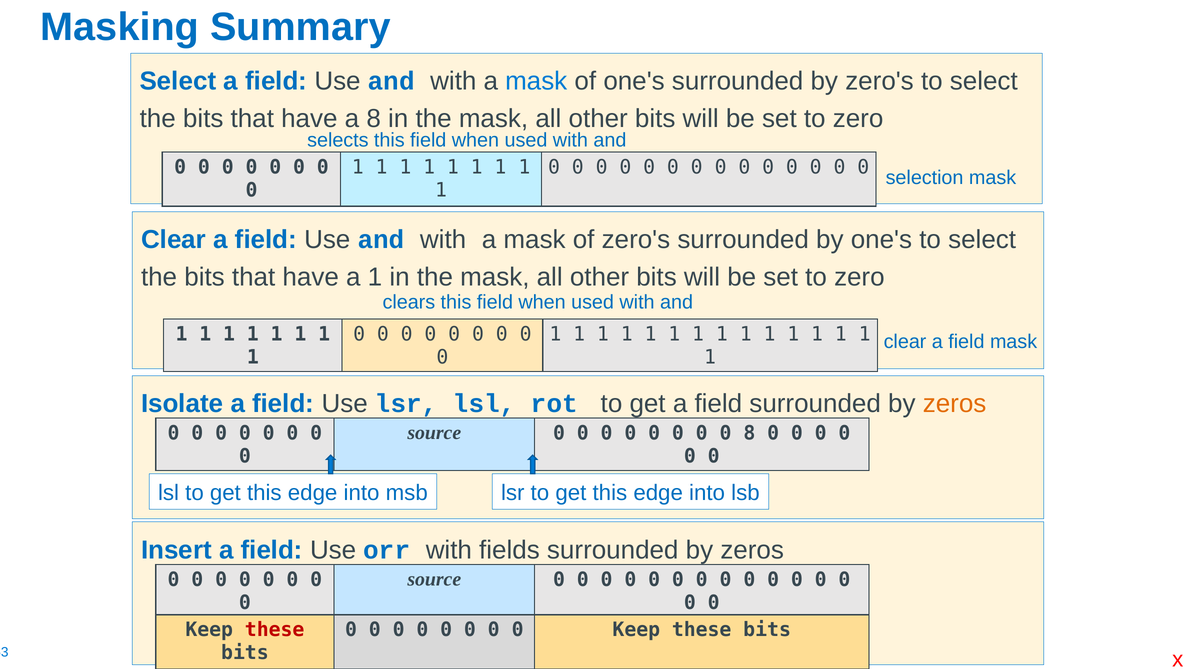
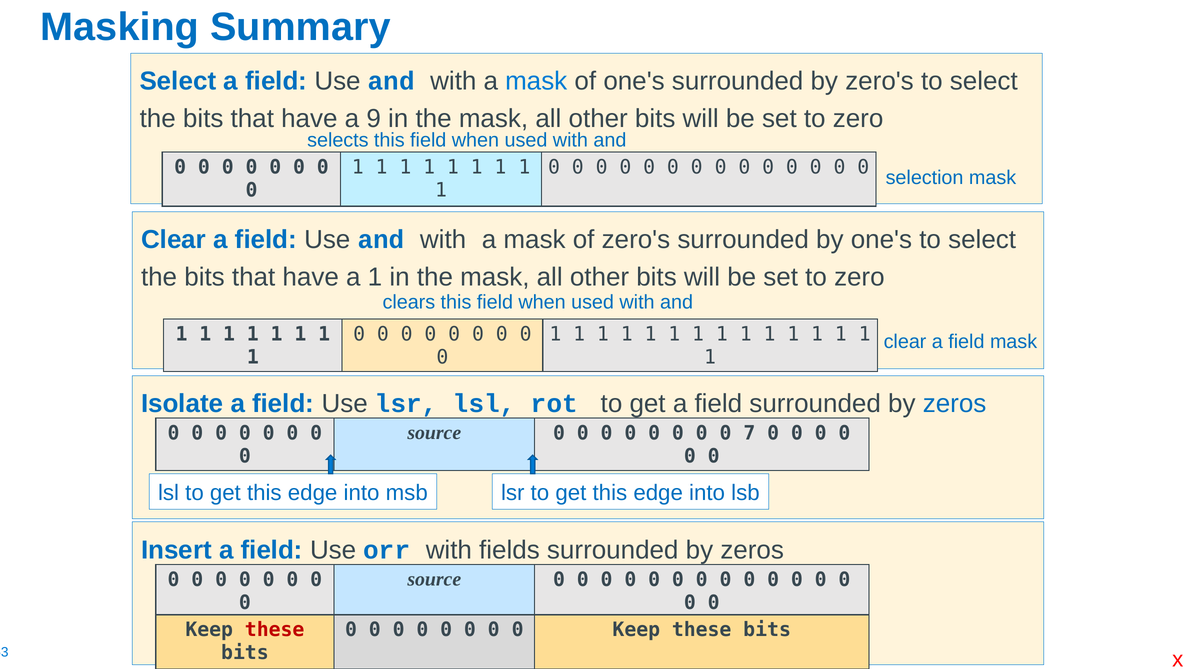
a 8: 8 -> 9 (374, 119)
zeros colour: orange -> blue (955, 404)
0 8: 8 -> 7 (749, 433)
